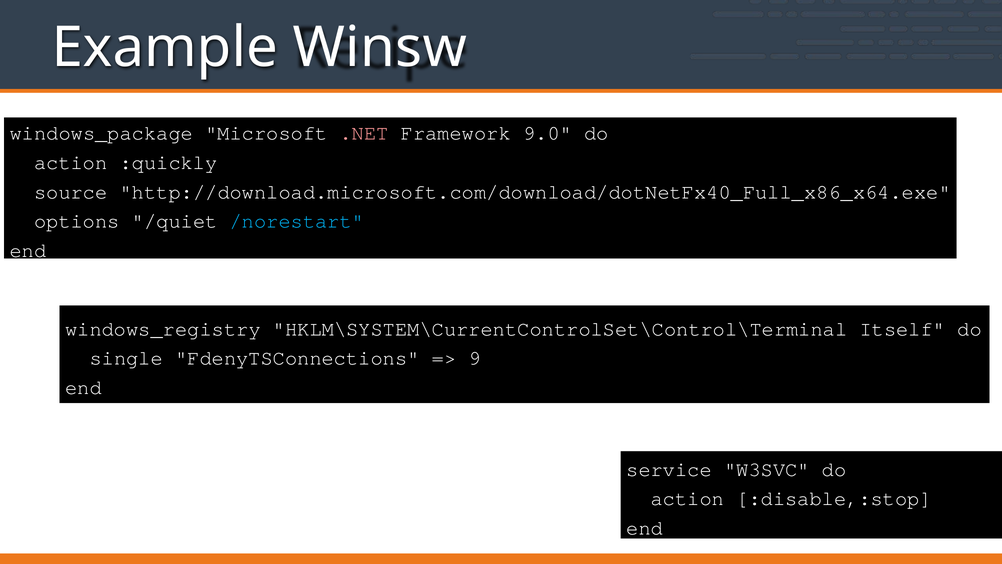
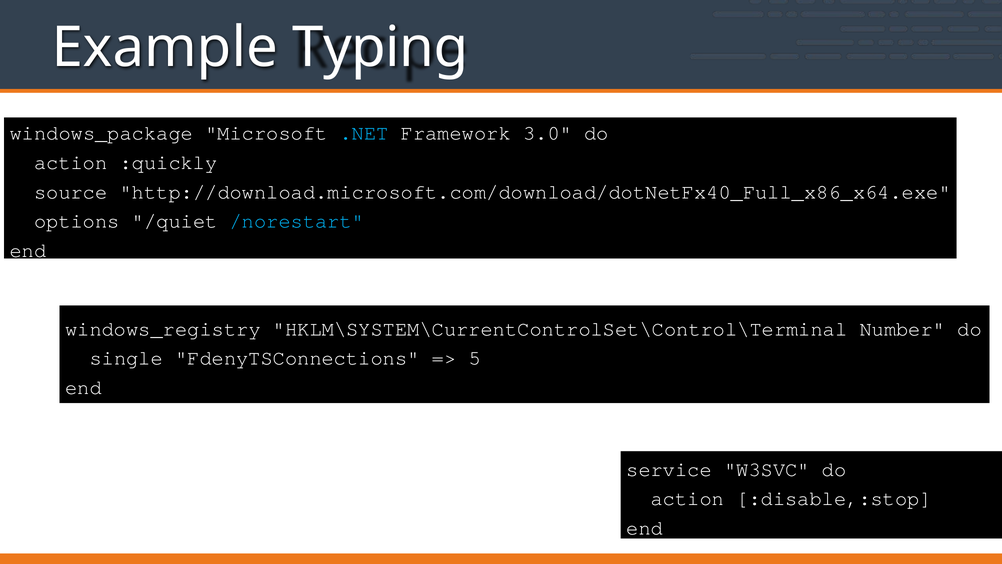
Winsw: Winsw -> Typing (380, 48)
.NET colour: pink -> light blue (364, 133)
9.0: 9.0 -> 3.0 (548, 133)
Itself: Itself -> Number (902, 329)
9: 9 -> 5 (475, 358)
